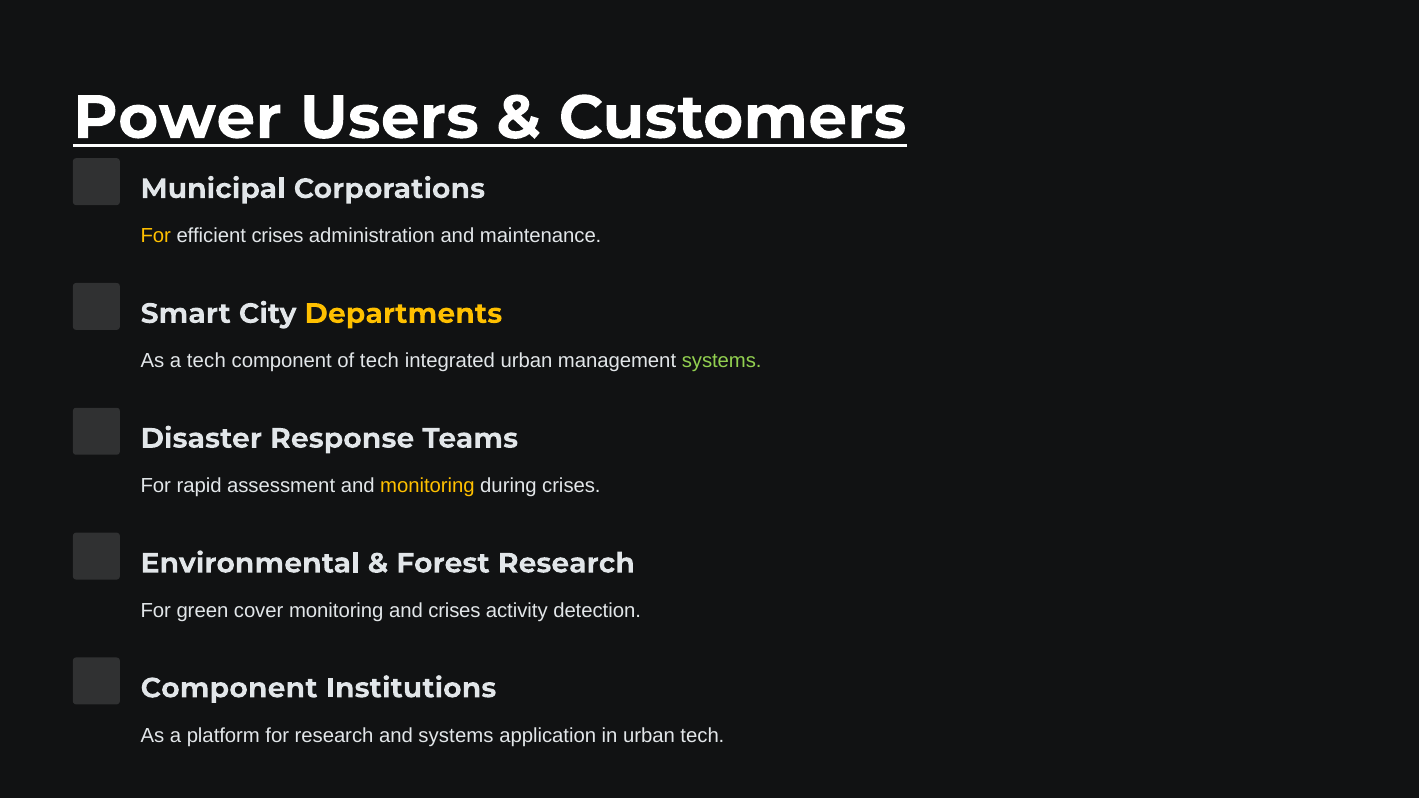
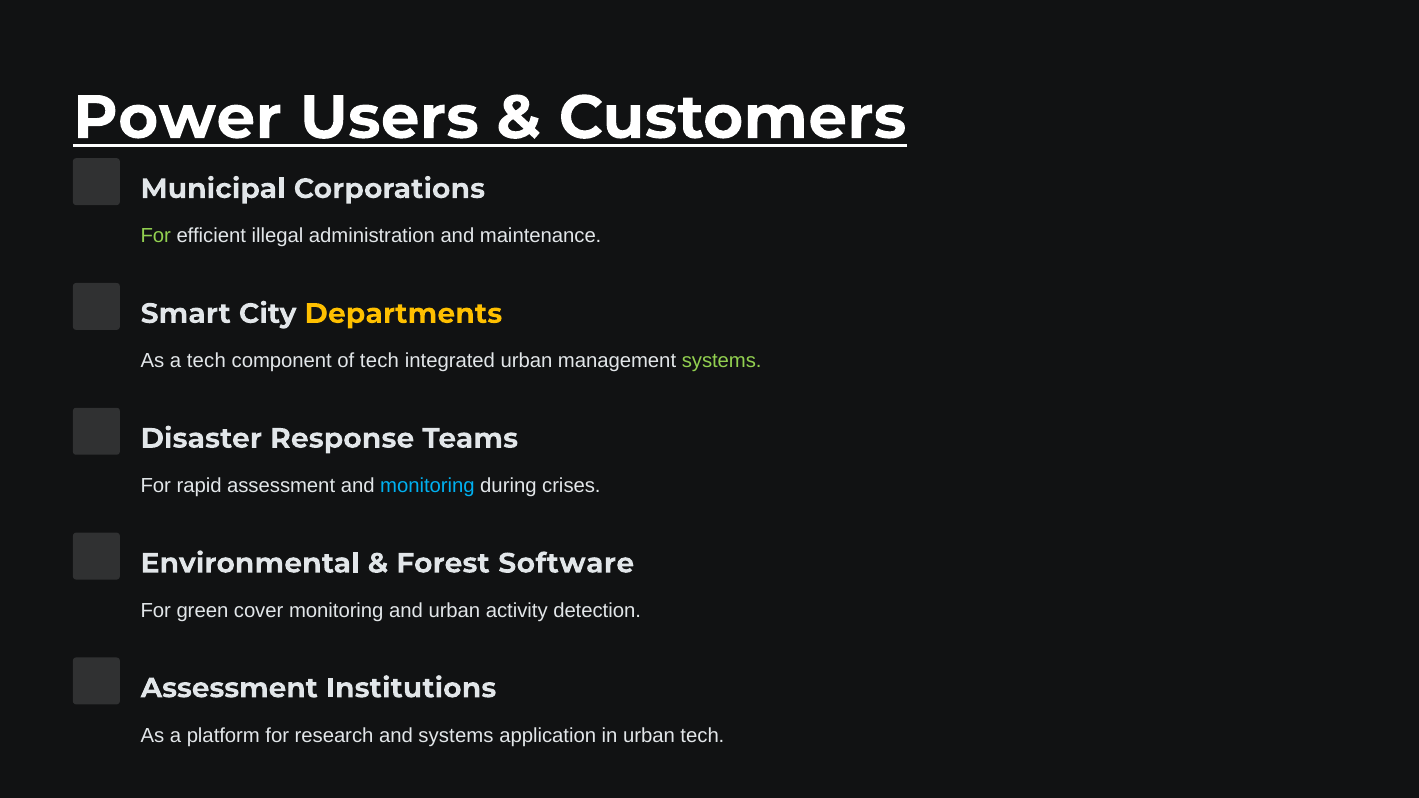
For colour: yellow -> light green (156, 236)
efficient crises: crises -> illegal (277, 236)
monitoring colour: yellow -> light blue (427, 486)
Forest Research: Research -> Software (566, 563)
and crises: crises -> urban (454, 611)
Component: Component -> Assessment (229, 688)
